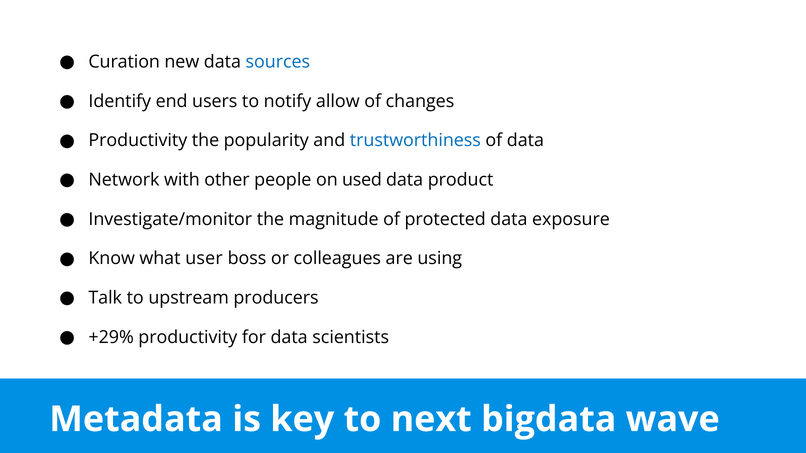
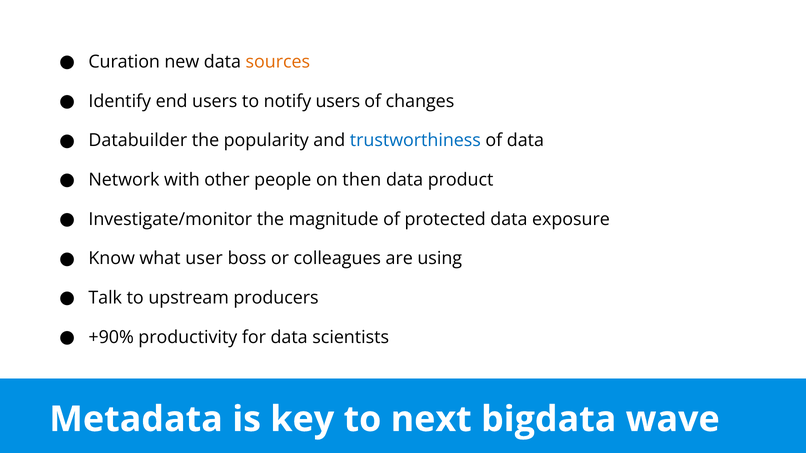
sources colour: blue -> orange (278, 62)
notify allow: allow -> users (338, 101)
Productivity: Productivity -> Databuilder (138, 141)
used: used -> then (362, 180)
+29%: +29% -> +90% (111, 337)
